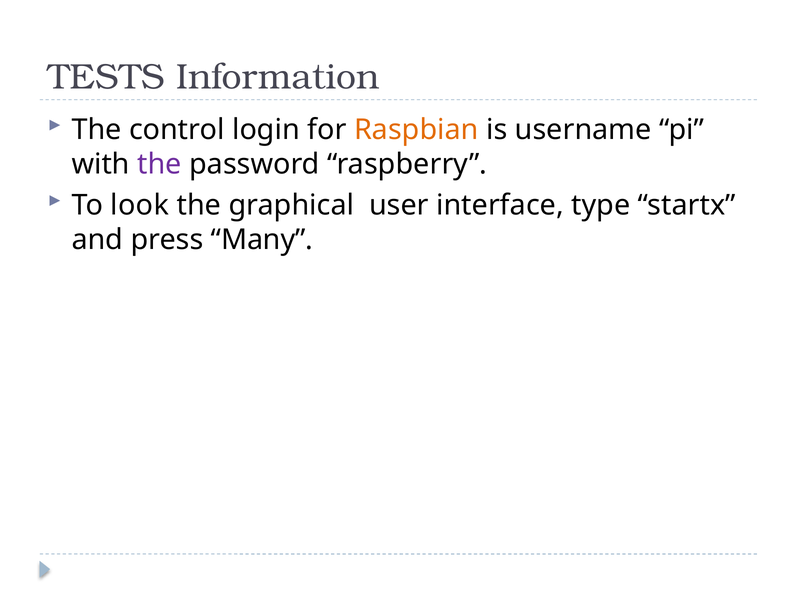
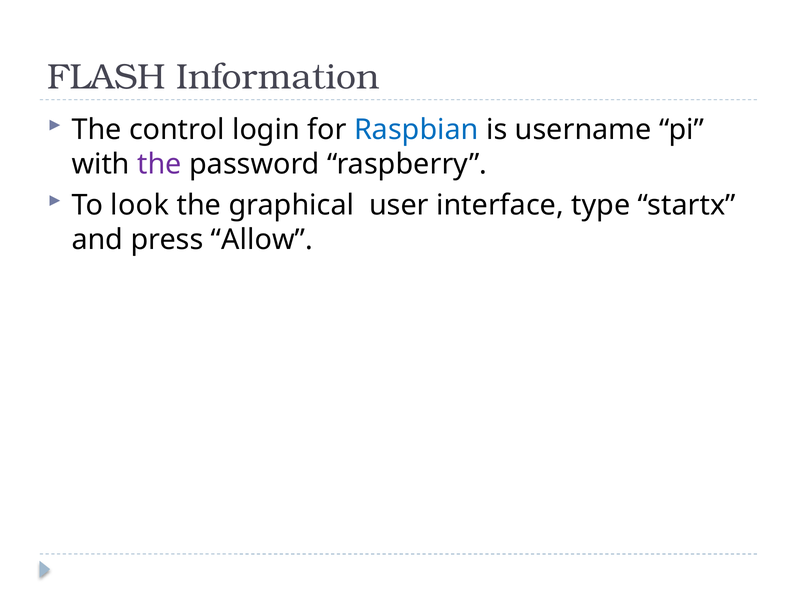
TESTS: TESTS -> FLASH (106, 77)
Raspbian colour: orange -> blue (416, 129)
Many: Many -> Allow (262, 240)
